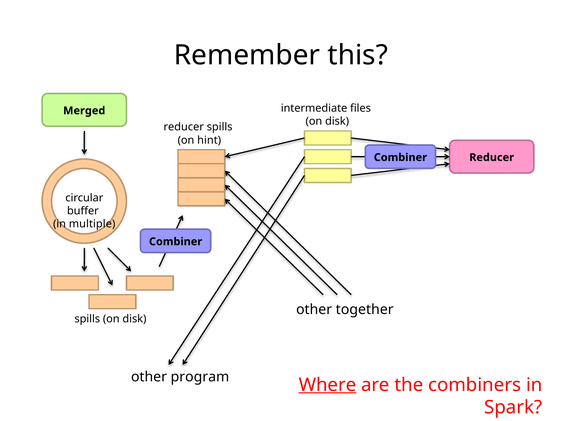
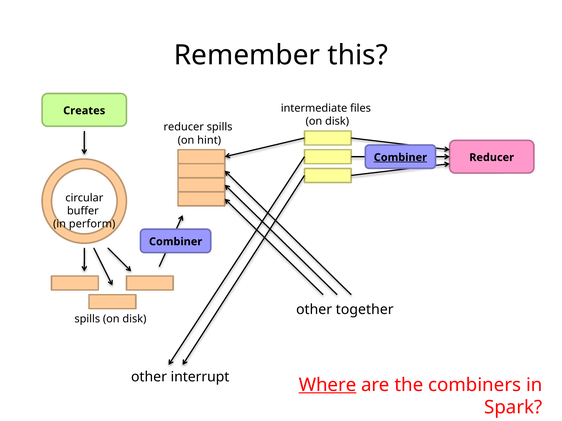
Merged: Merged -> Creates (84, 111)
Combiner underline: none -> present (400, 158)
multiple: multiple -> perform (92, 224)
program: program -> interrupt (200, 377)
